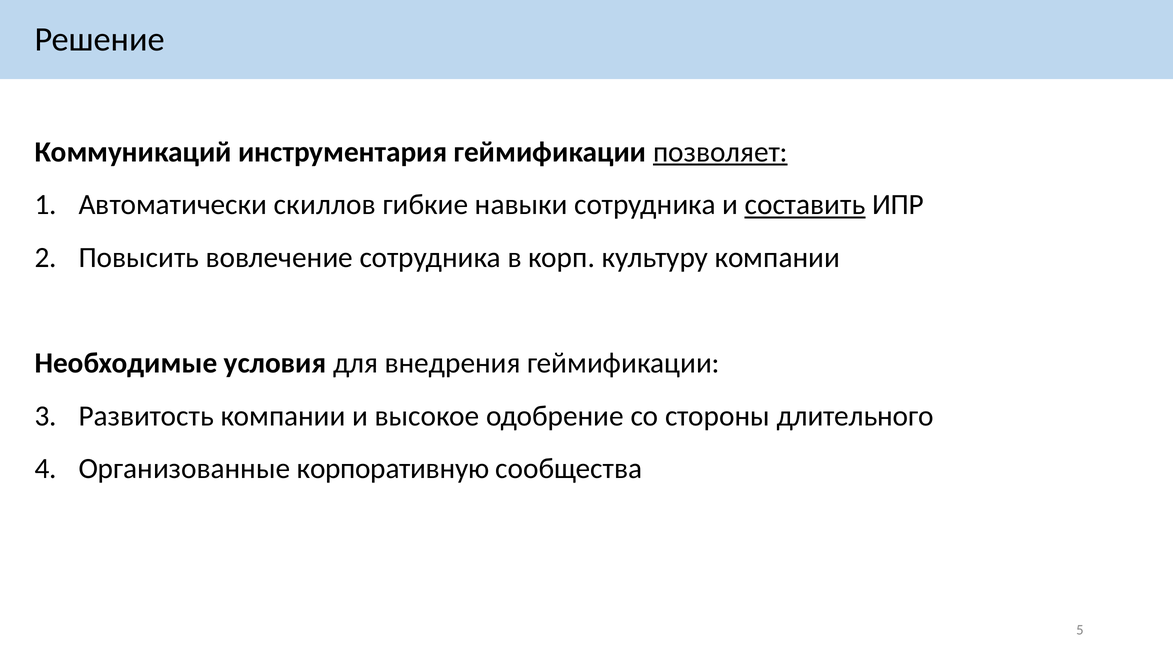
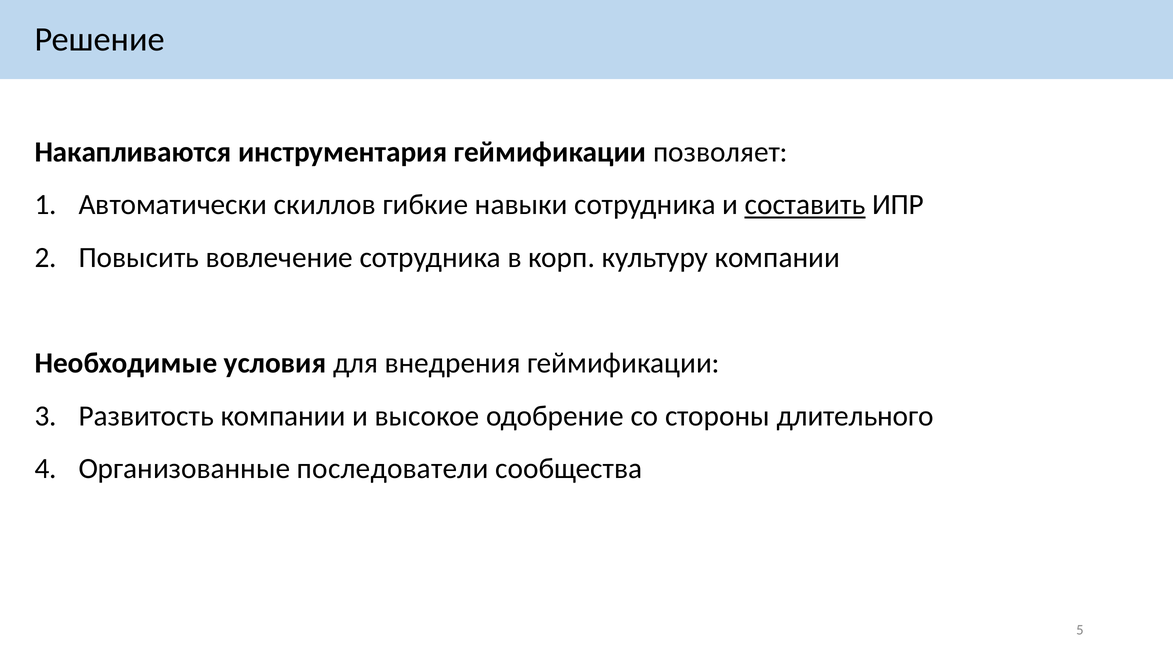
Коммуникаций: Коммуникаций -> Накапливаются (133, 152)
позволяет underline: present -> none (720, 152)
корпоративную: корпоративную -> последователи (393, 469)
